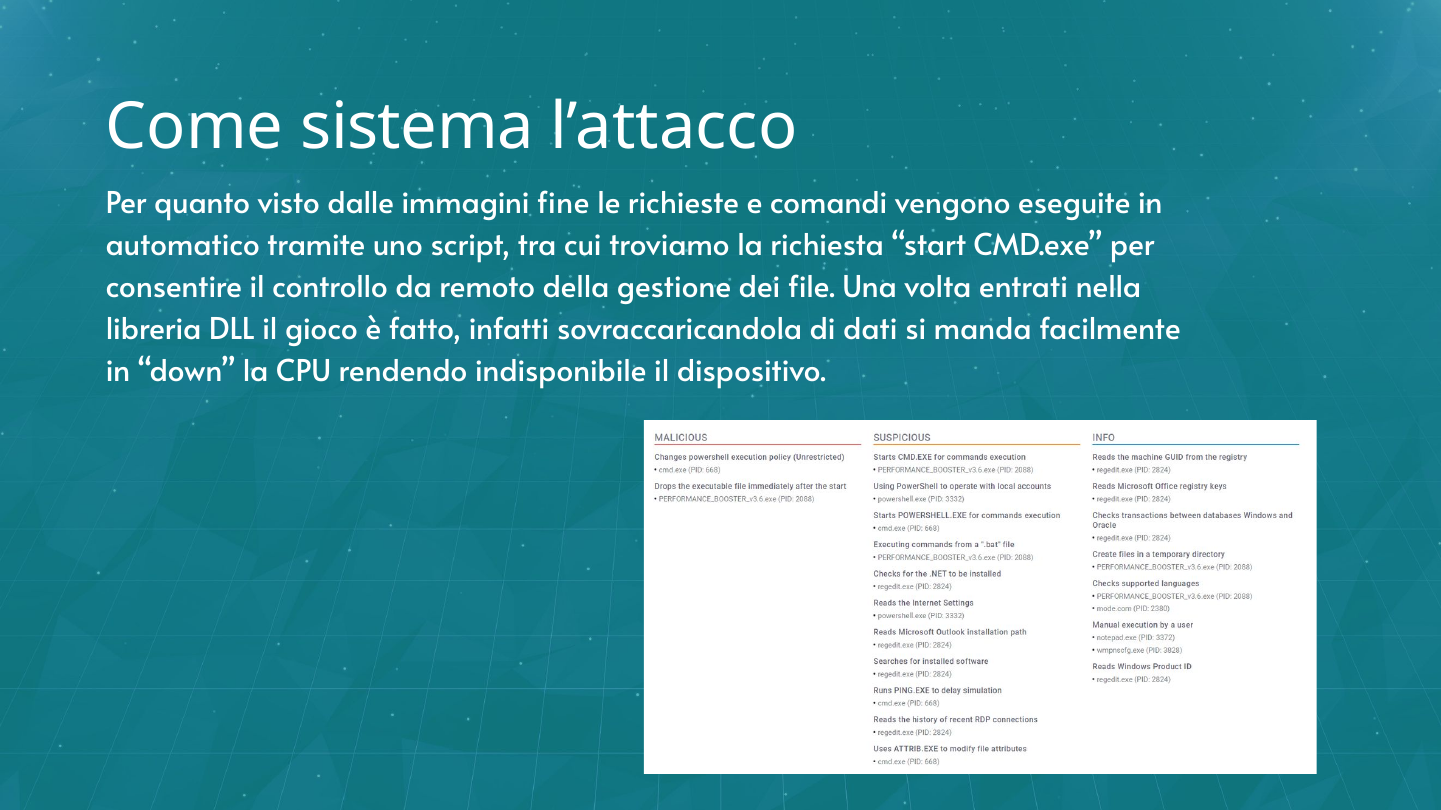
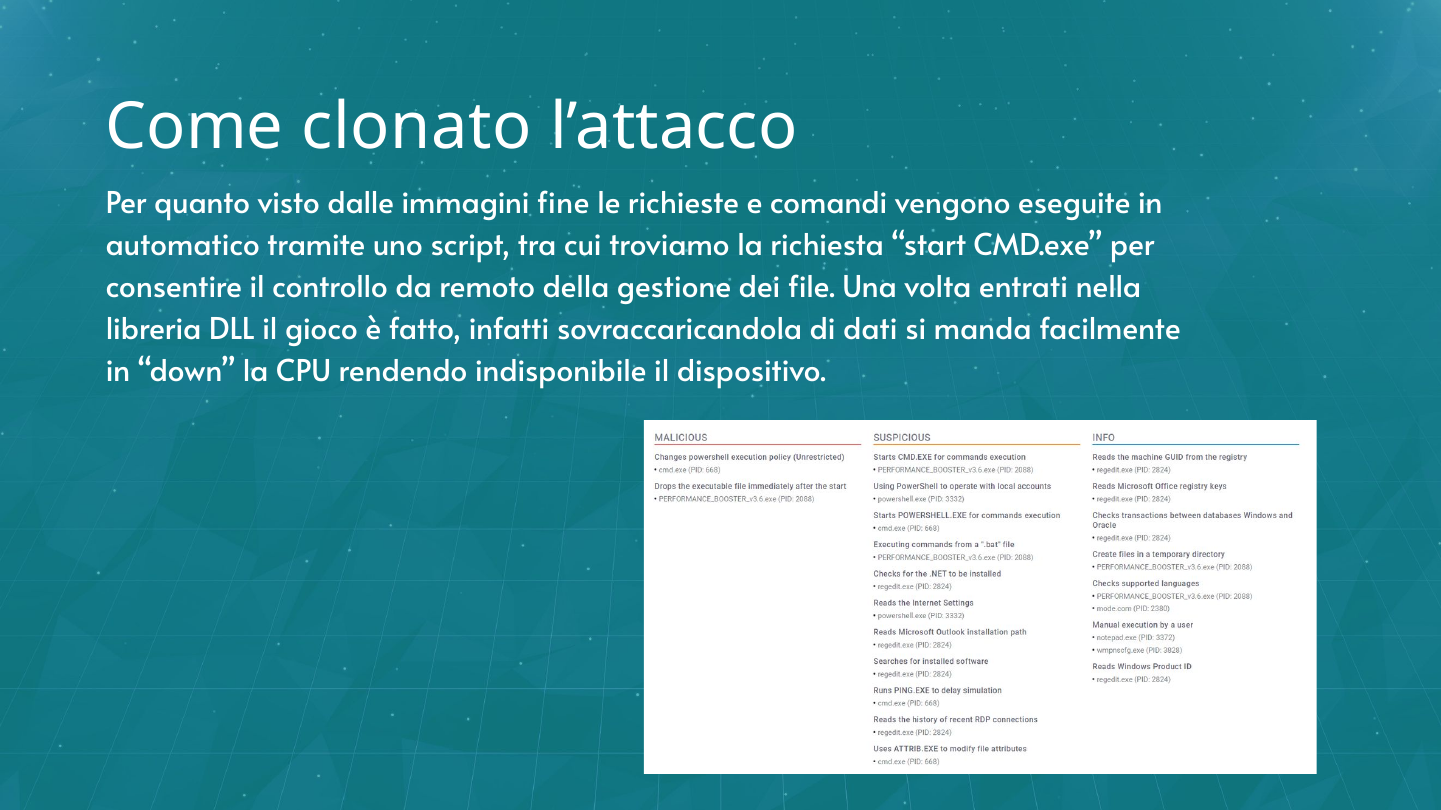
sistema: sistema -> clonato (417, 127)
